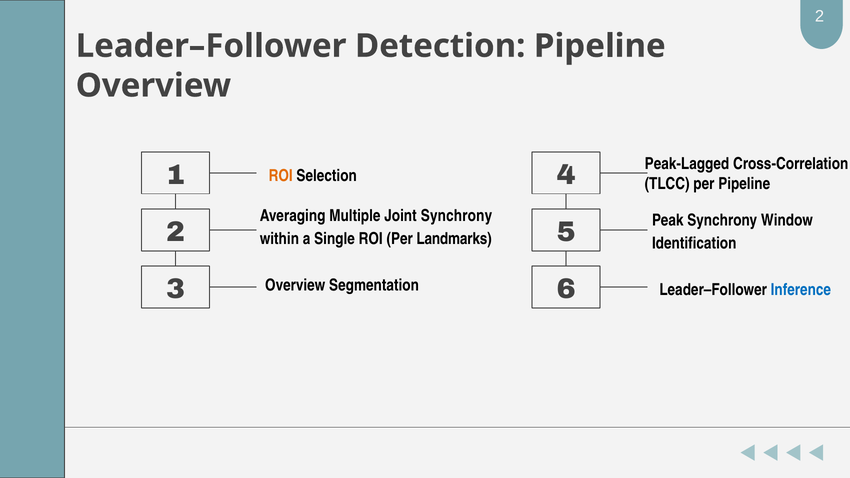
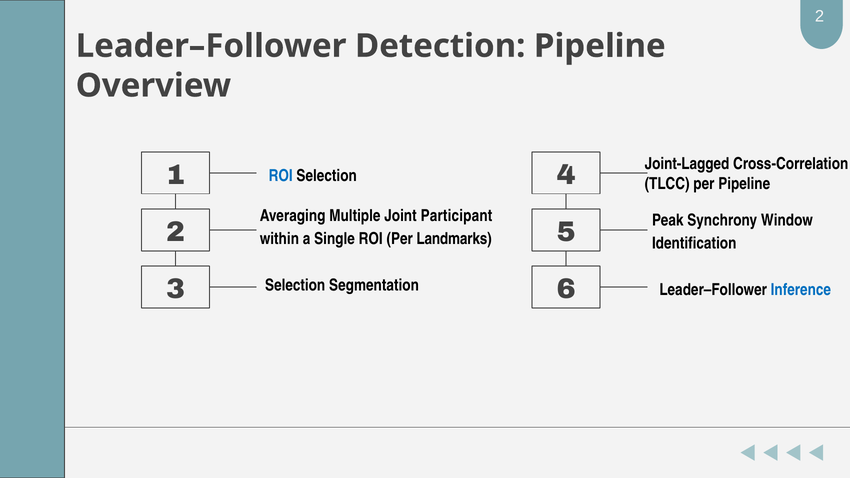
Peak-Lagged: Peak-Lagged -> Joint-Lagged (687, 164)
ROI colour: orange -> blue (281, 176)
Joint Synchrony: Synchrony -> Participant (456, 216)
3 Overview: Overview -> Selection (295, 285)
